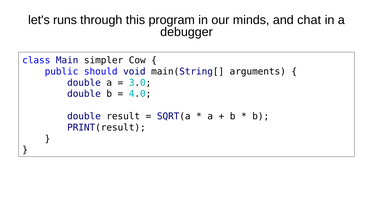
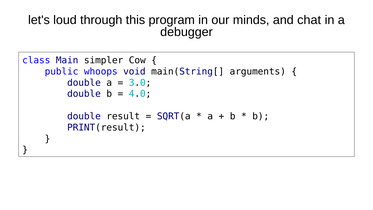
runs: runs -> loud (65, 20)
should: should -> whoops (101, 71)
